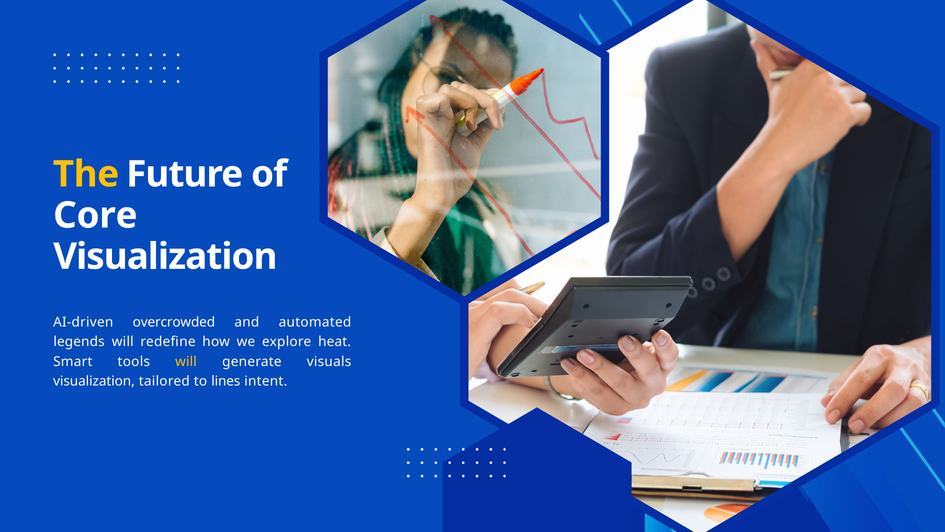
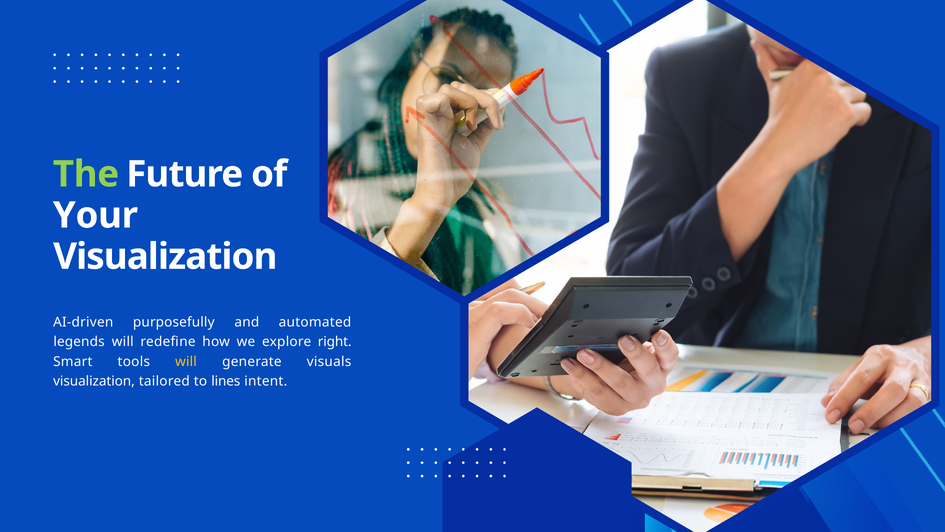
The colour: yellow -> light green (86, 174)
Core: Core -> Your (95, 215)
overcrowded: overcrowded -> purposefully (174, 322)
heat: heat -> right (335, 342)
